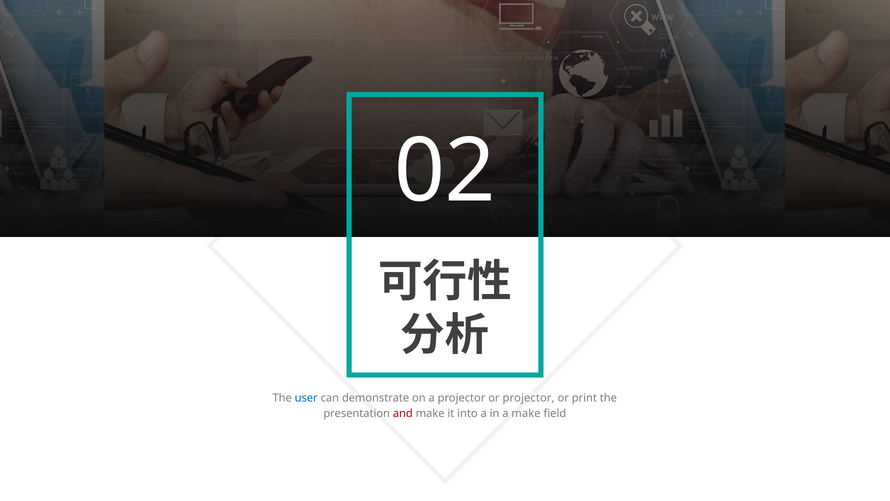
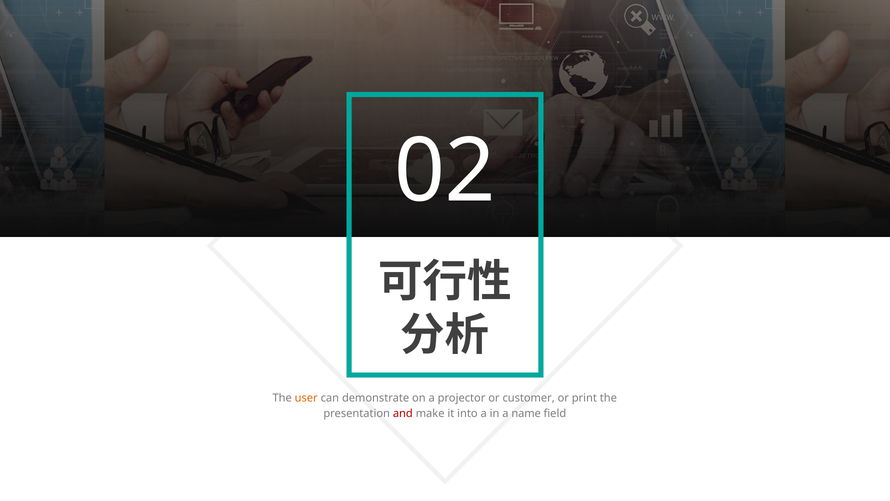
user colour: blue -> orange (306, 398)
or projector: projector -> customer (529, 398)
a make: make -> name (526, 413)
